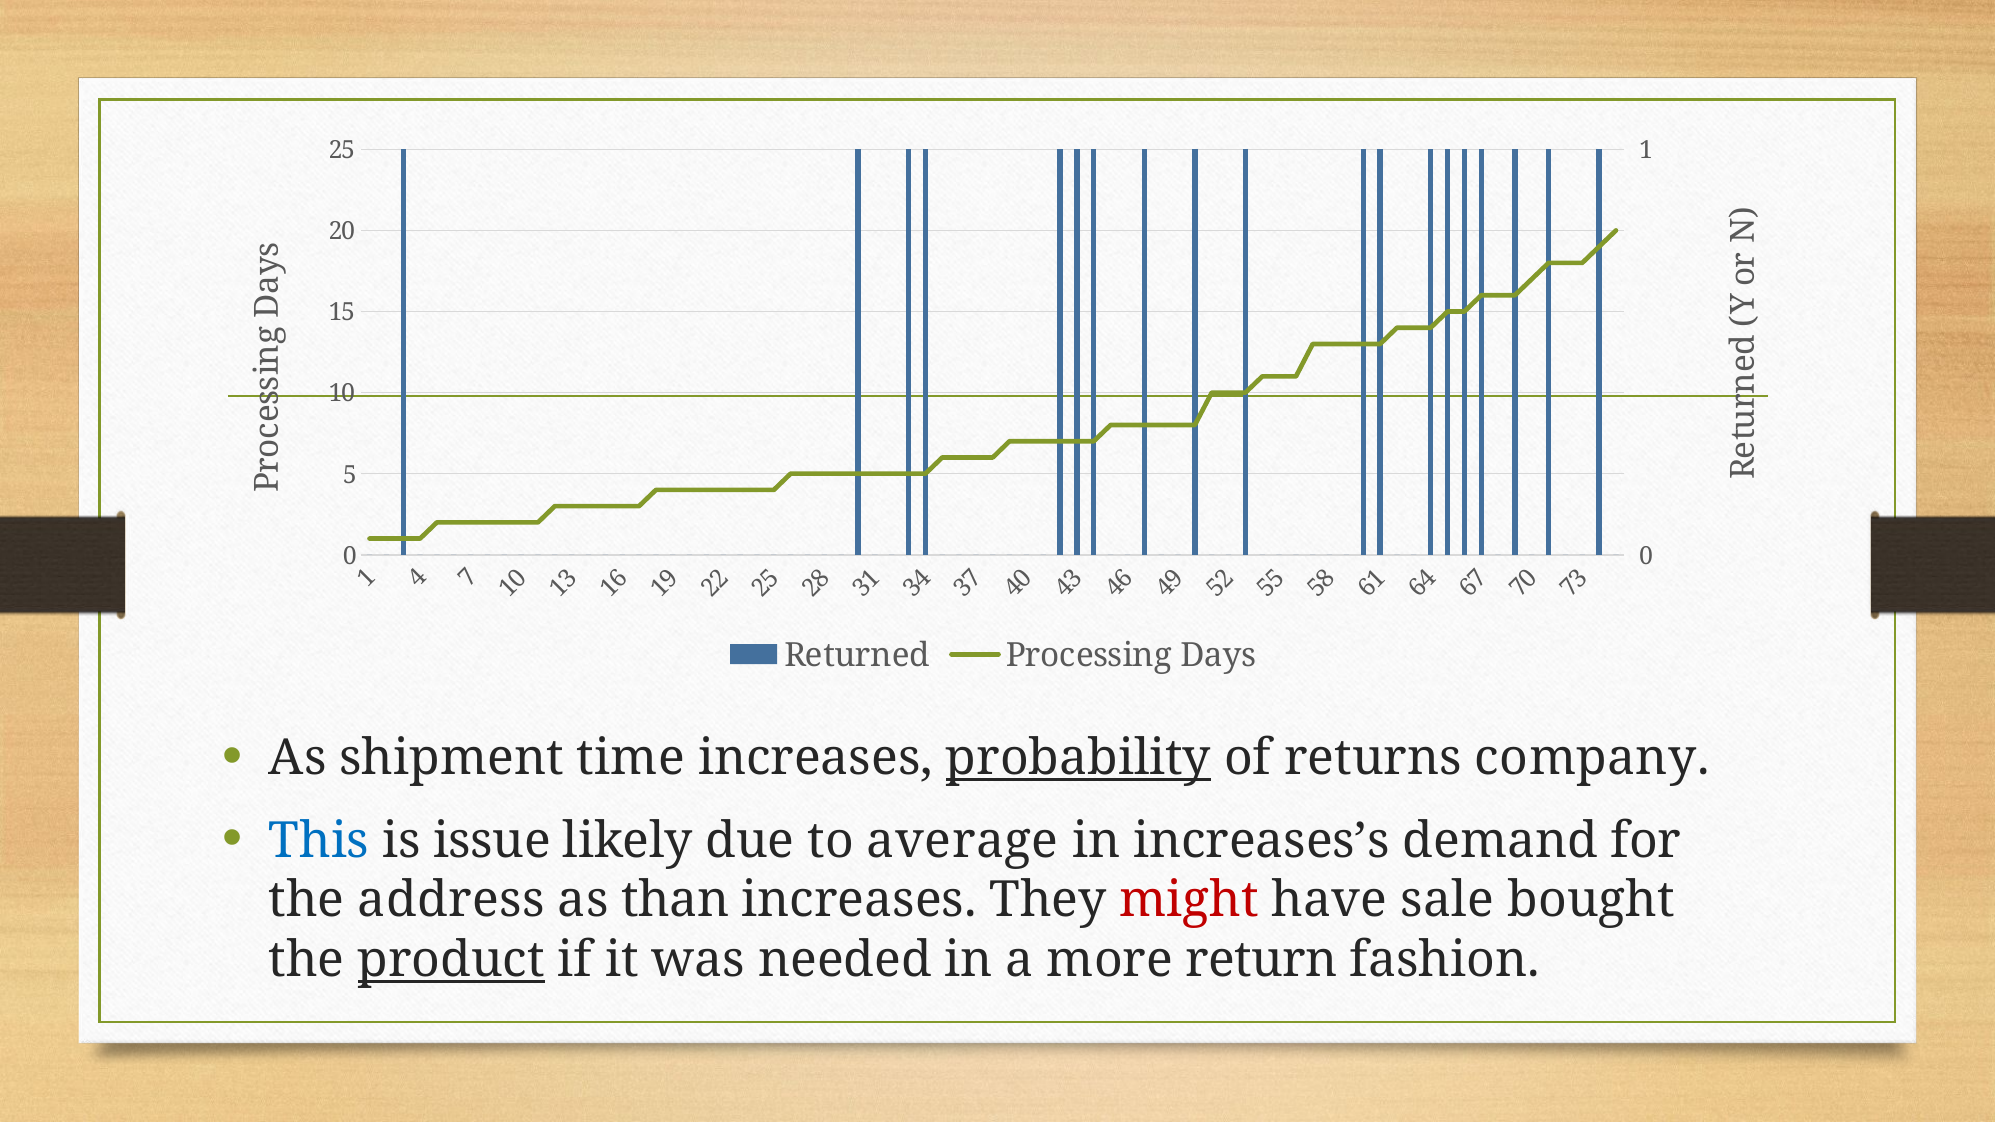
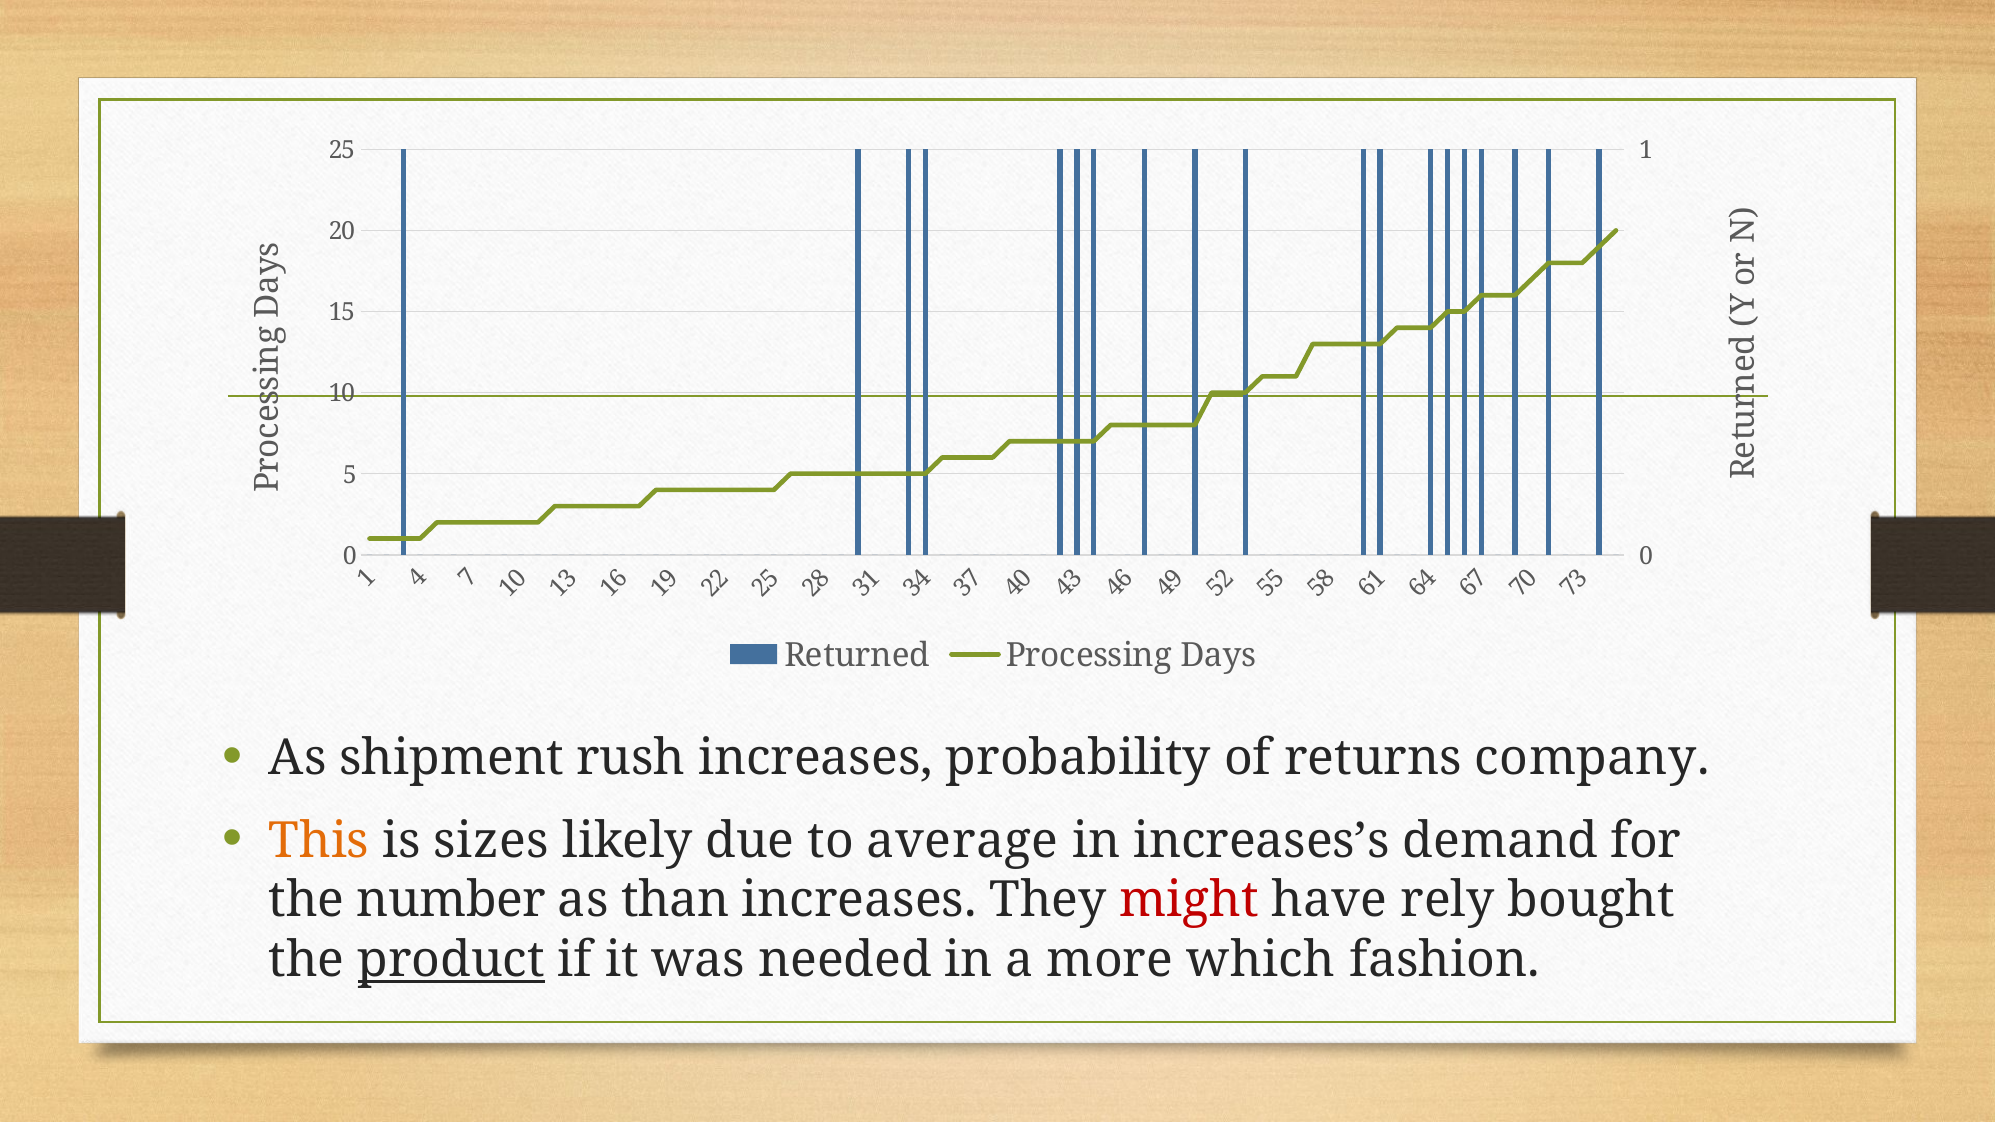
time: time -> rush (631, 758)
probability underline: present -> none (1079, 758)
This colour: blue -> orange (319, 841)
issue: issue -> sizes (492, 841)
address: address -> number (452, 901)
sale: sale -> rely (1448, 901)
return: return -> which (1261, 960)
